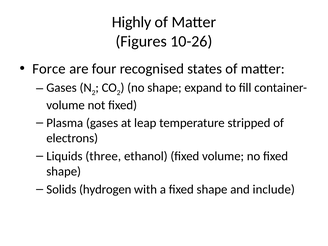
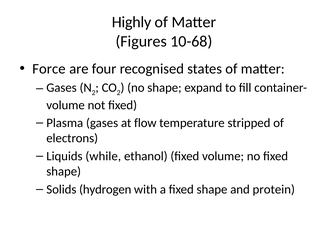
10-26: 10-26 -> 10-68 (191, 41)
leap: leap -> flow (145, 123)
three: three -> while (103, 156)
include: include -> protein (274, 189)
